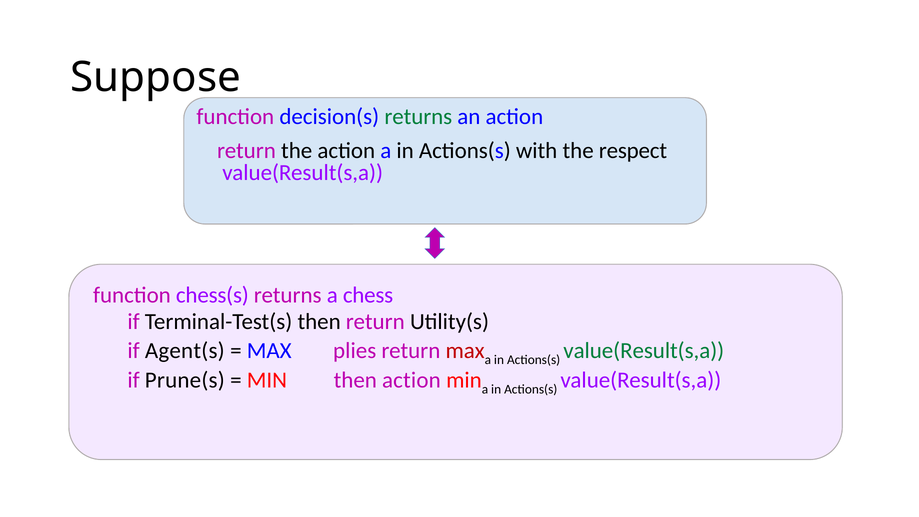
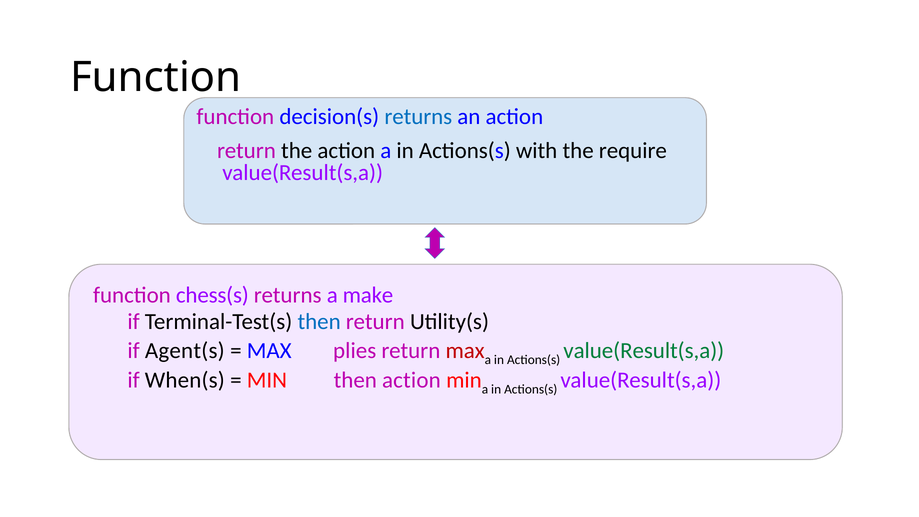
Suppose: Suppose -> Function (156, 77)
returns colour: green -> blue (418, 117)
respect: respect -> require (633, 150)
chess: chess -> make (368, 295)
then colour: black -> blue (319, 322)
Prune(s: Prune(s -> When(s (185, 380)
